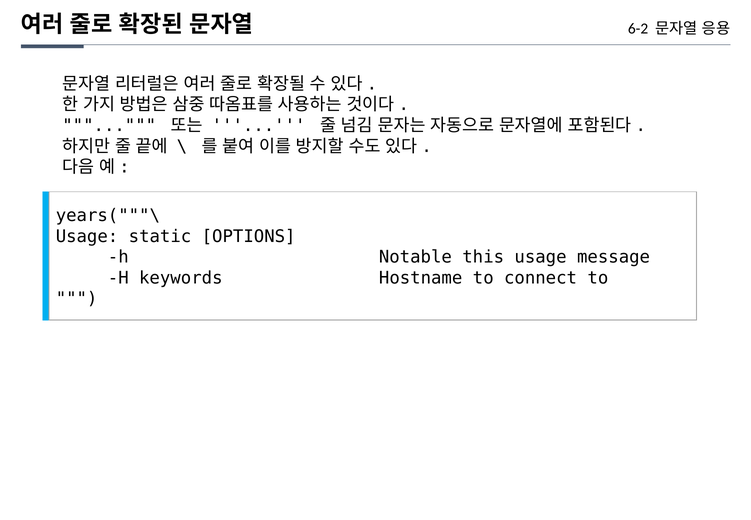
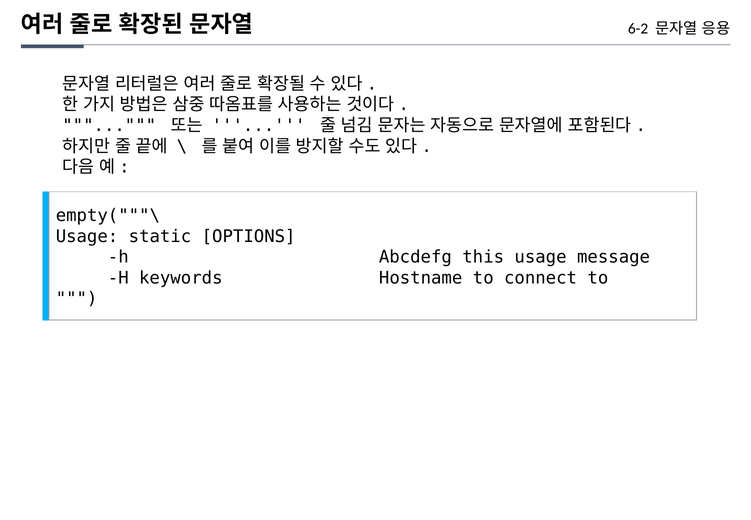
years("""\: years("""\ -> empty("""\ (108, 215)
Notable: Notable -> Abcdefg (415, 257)
